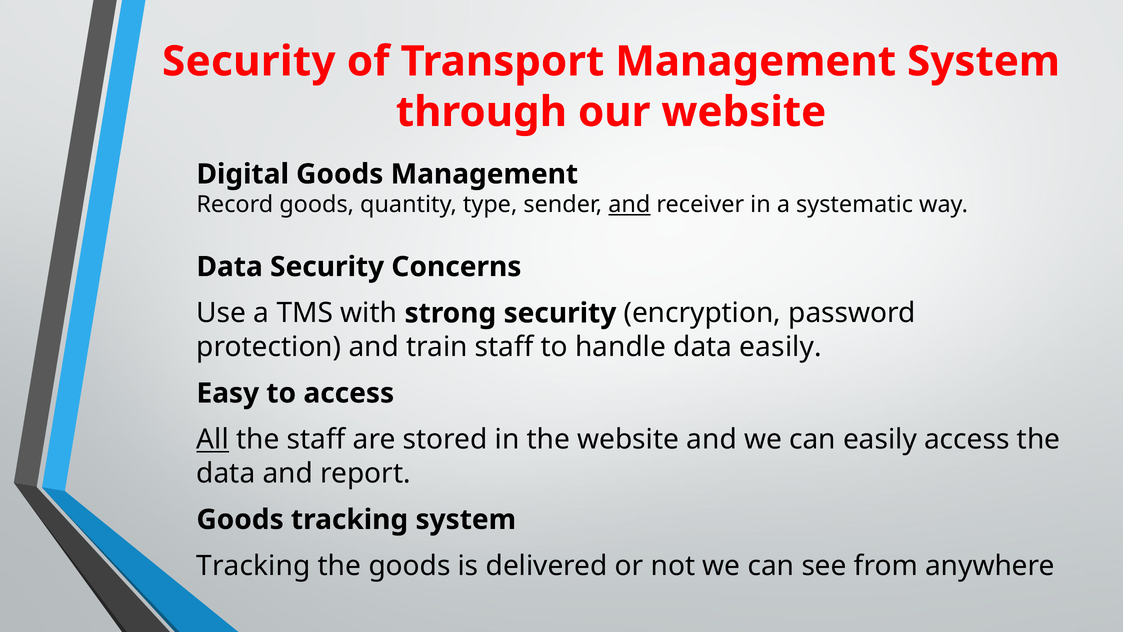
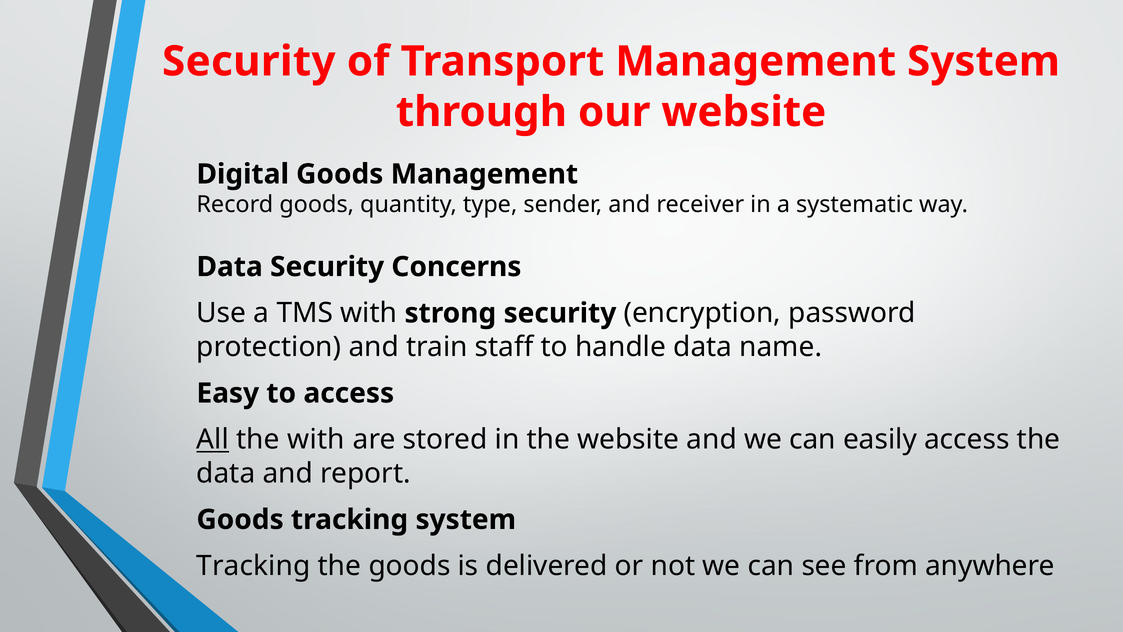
and underline: present -> none (629, 205)
data easily: easily -> name (781, 347)
the staff: staff -> with (316, 439)
